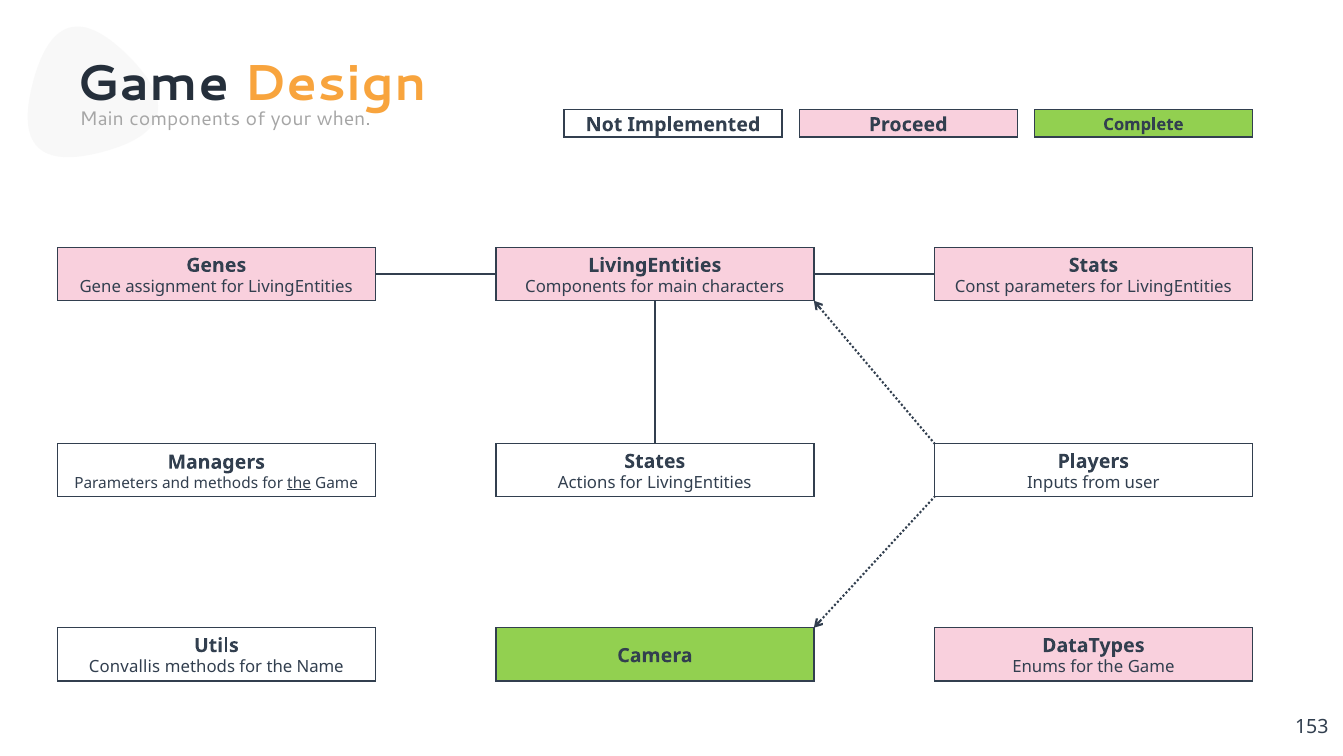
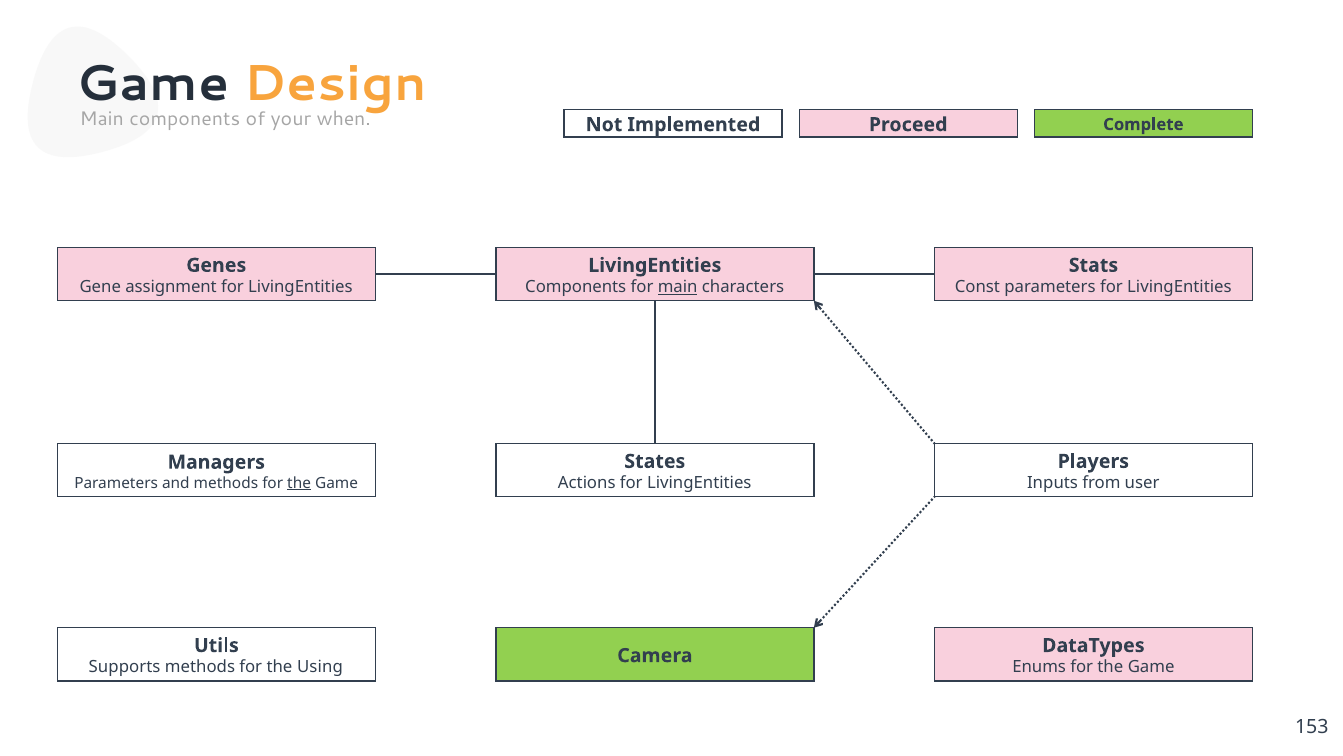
main underline: none -> present (678, 287)
Convallis: Convallis -> Supports (125, 667)
Name: Name -> Using (320, 667)
